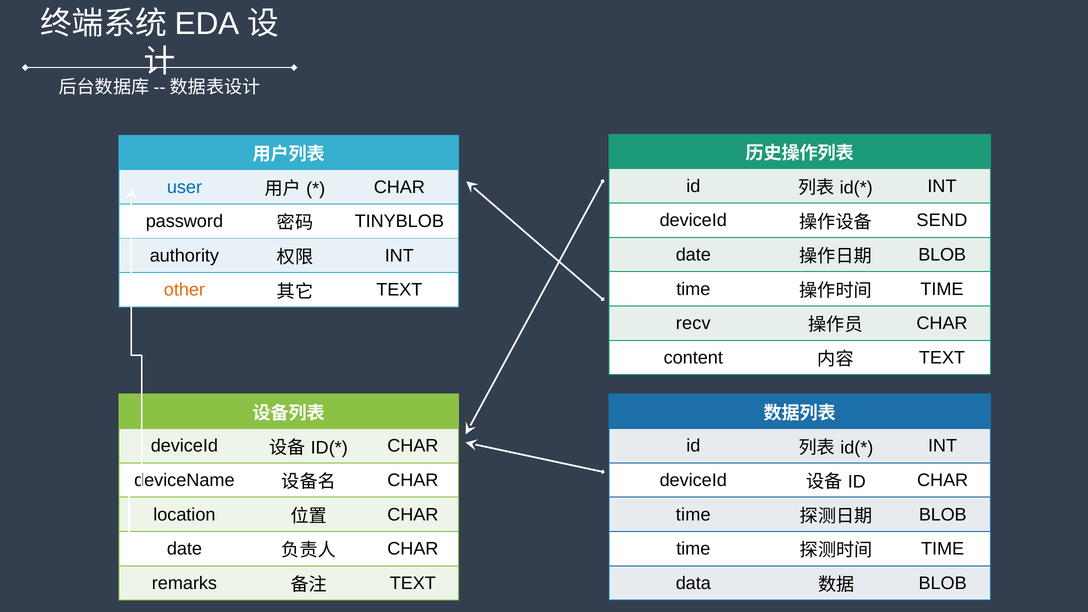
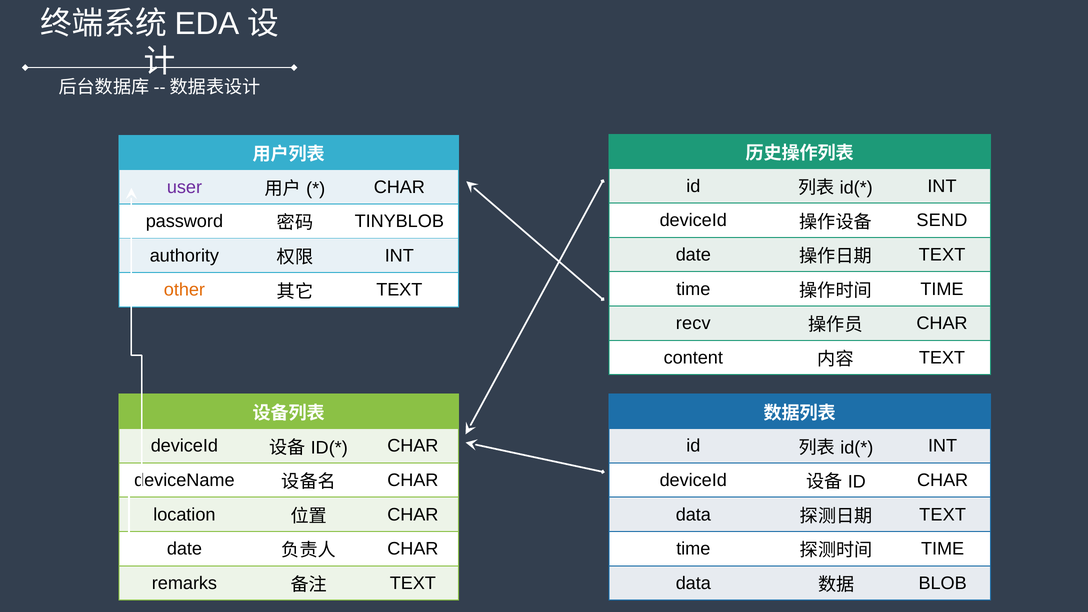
user colour: blue -> purple (184, 187)
BLOB: BLOB -> TEXT (942, 255)
time: time -> data (693, 515)
BLOB: BLOB -> TEXT (943, 515)
